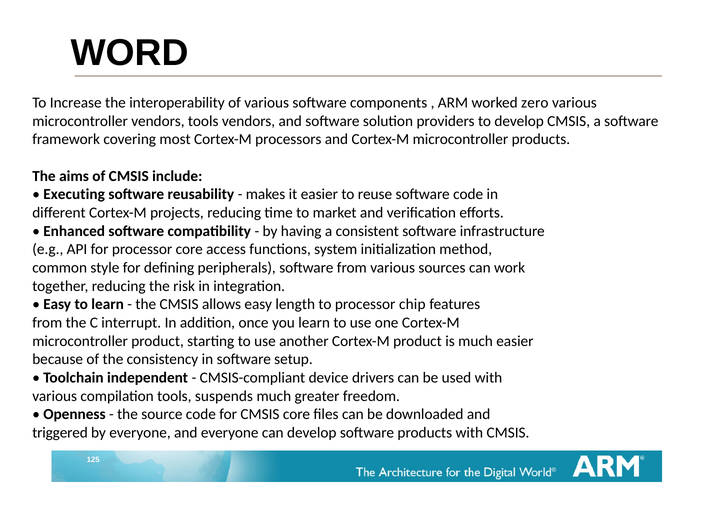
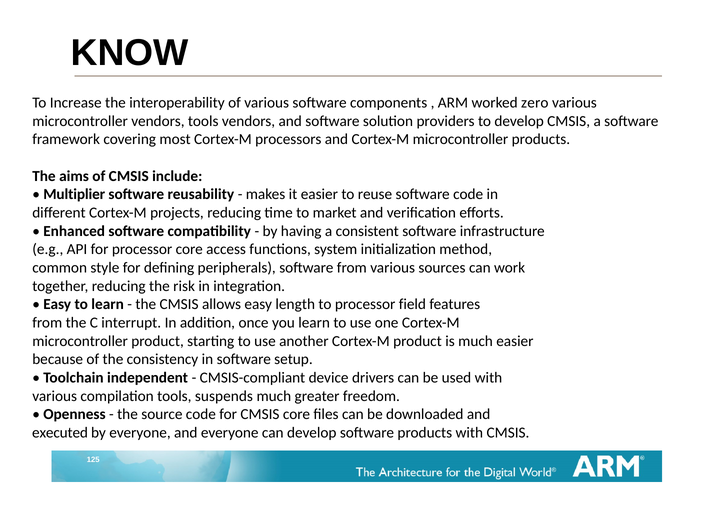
WORD: WORD -> KNOW (130, 53)
Executing: Executing -> Multiplier (74, 194)
chip: chip -> field (412, 304)
triggered: triggered -> executed (60, 432)
